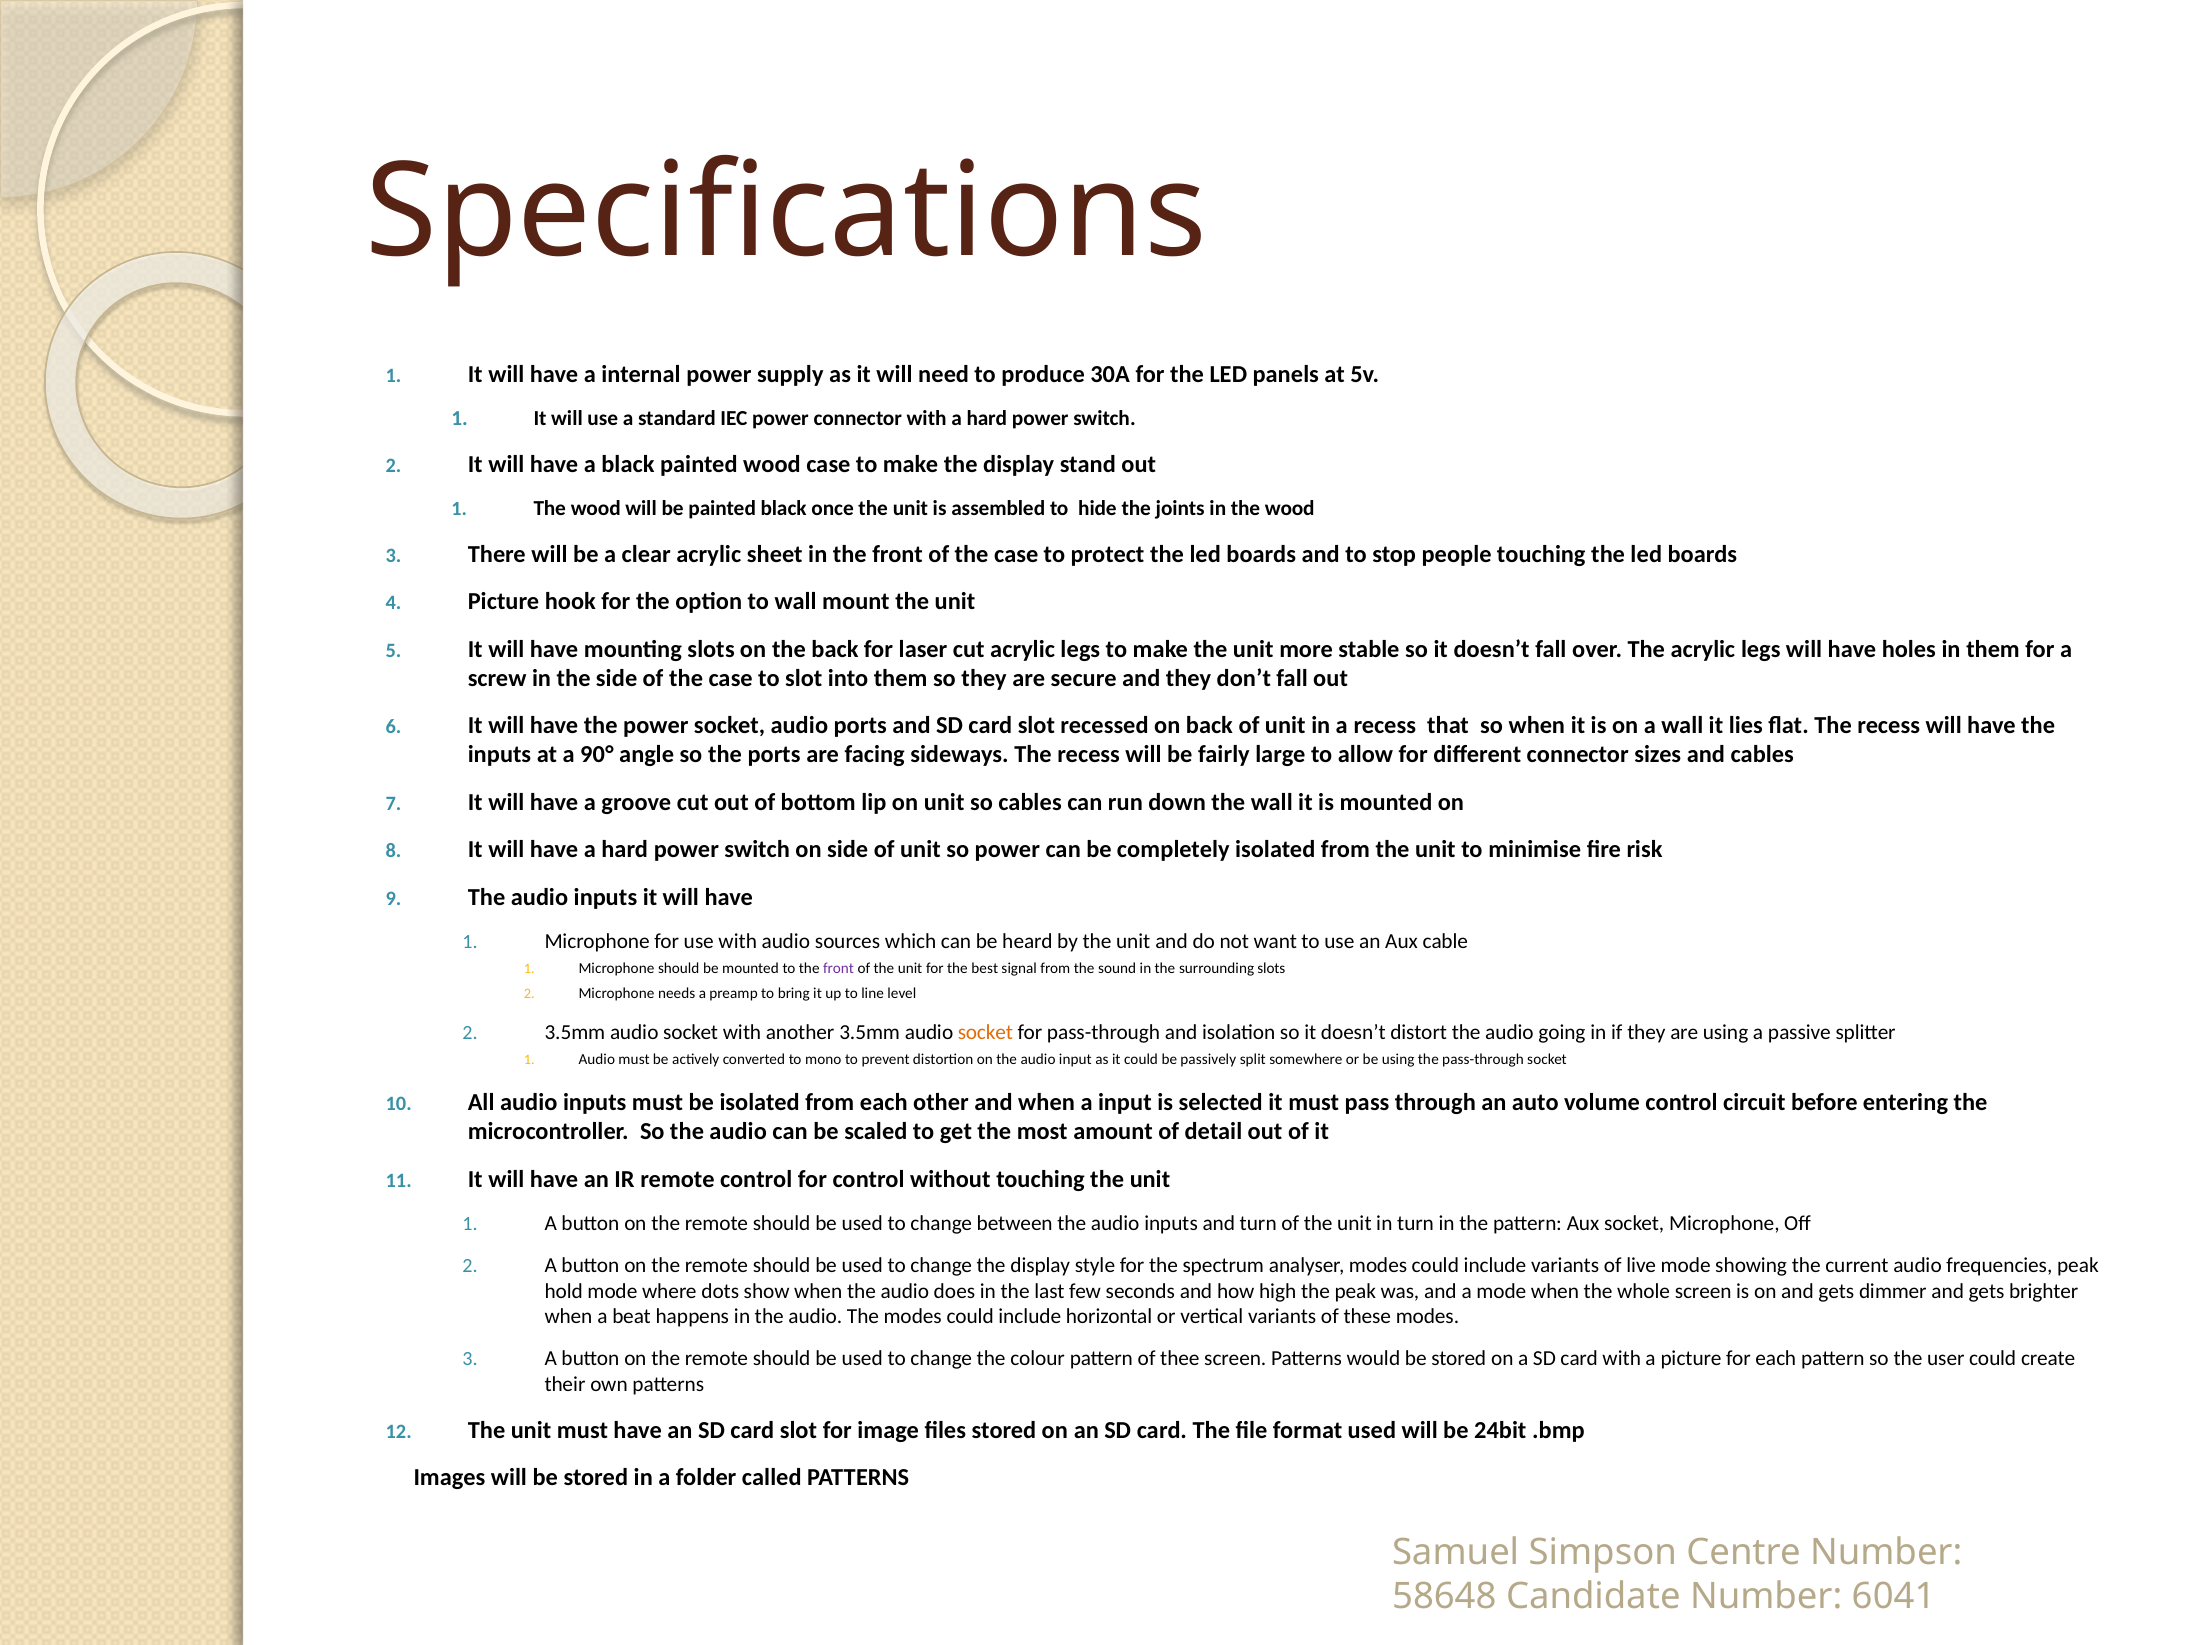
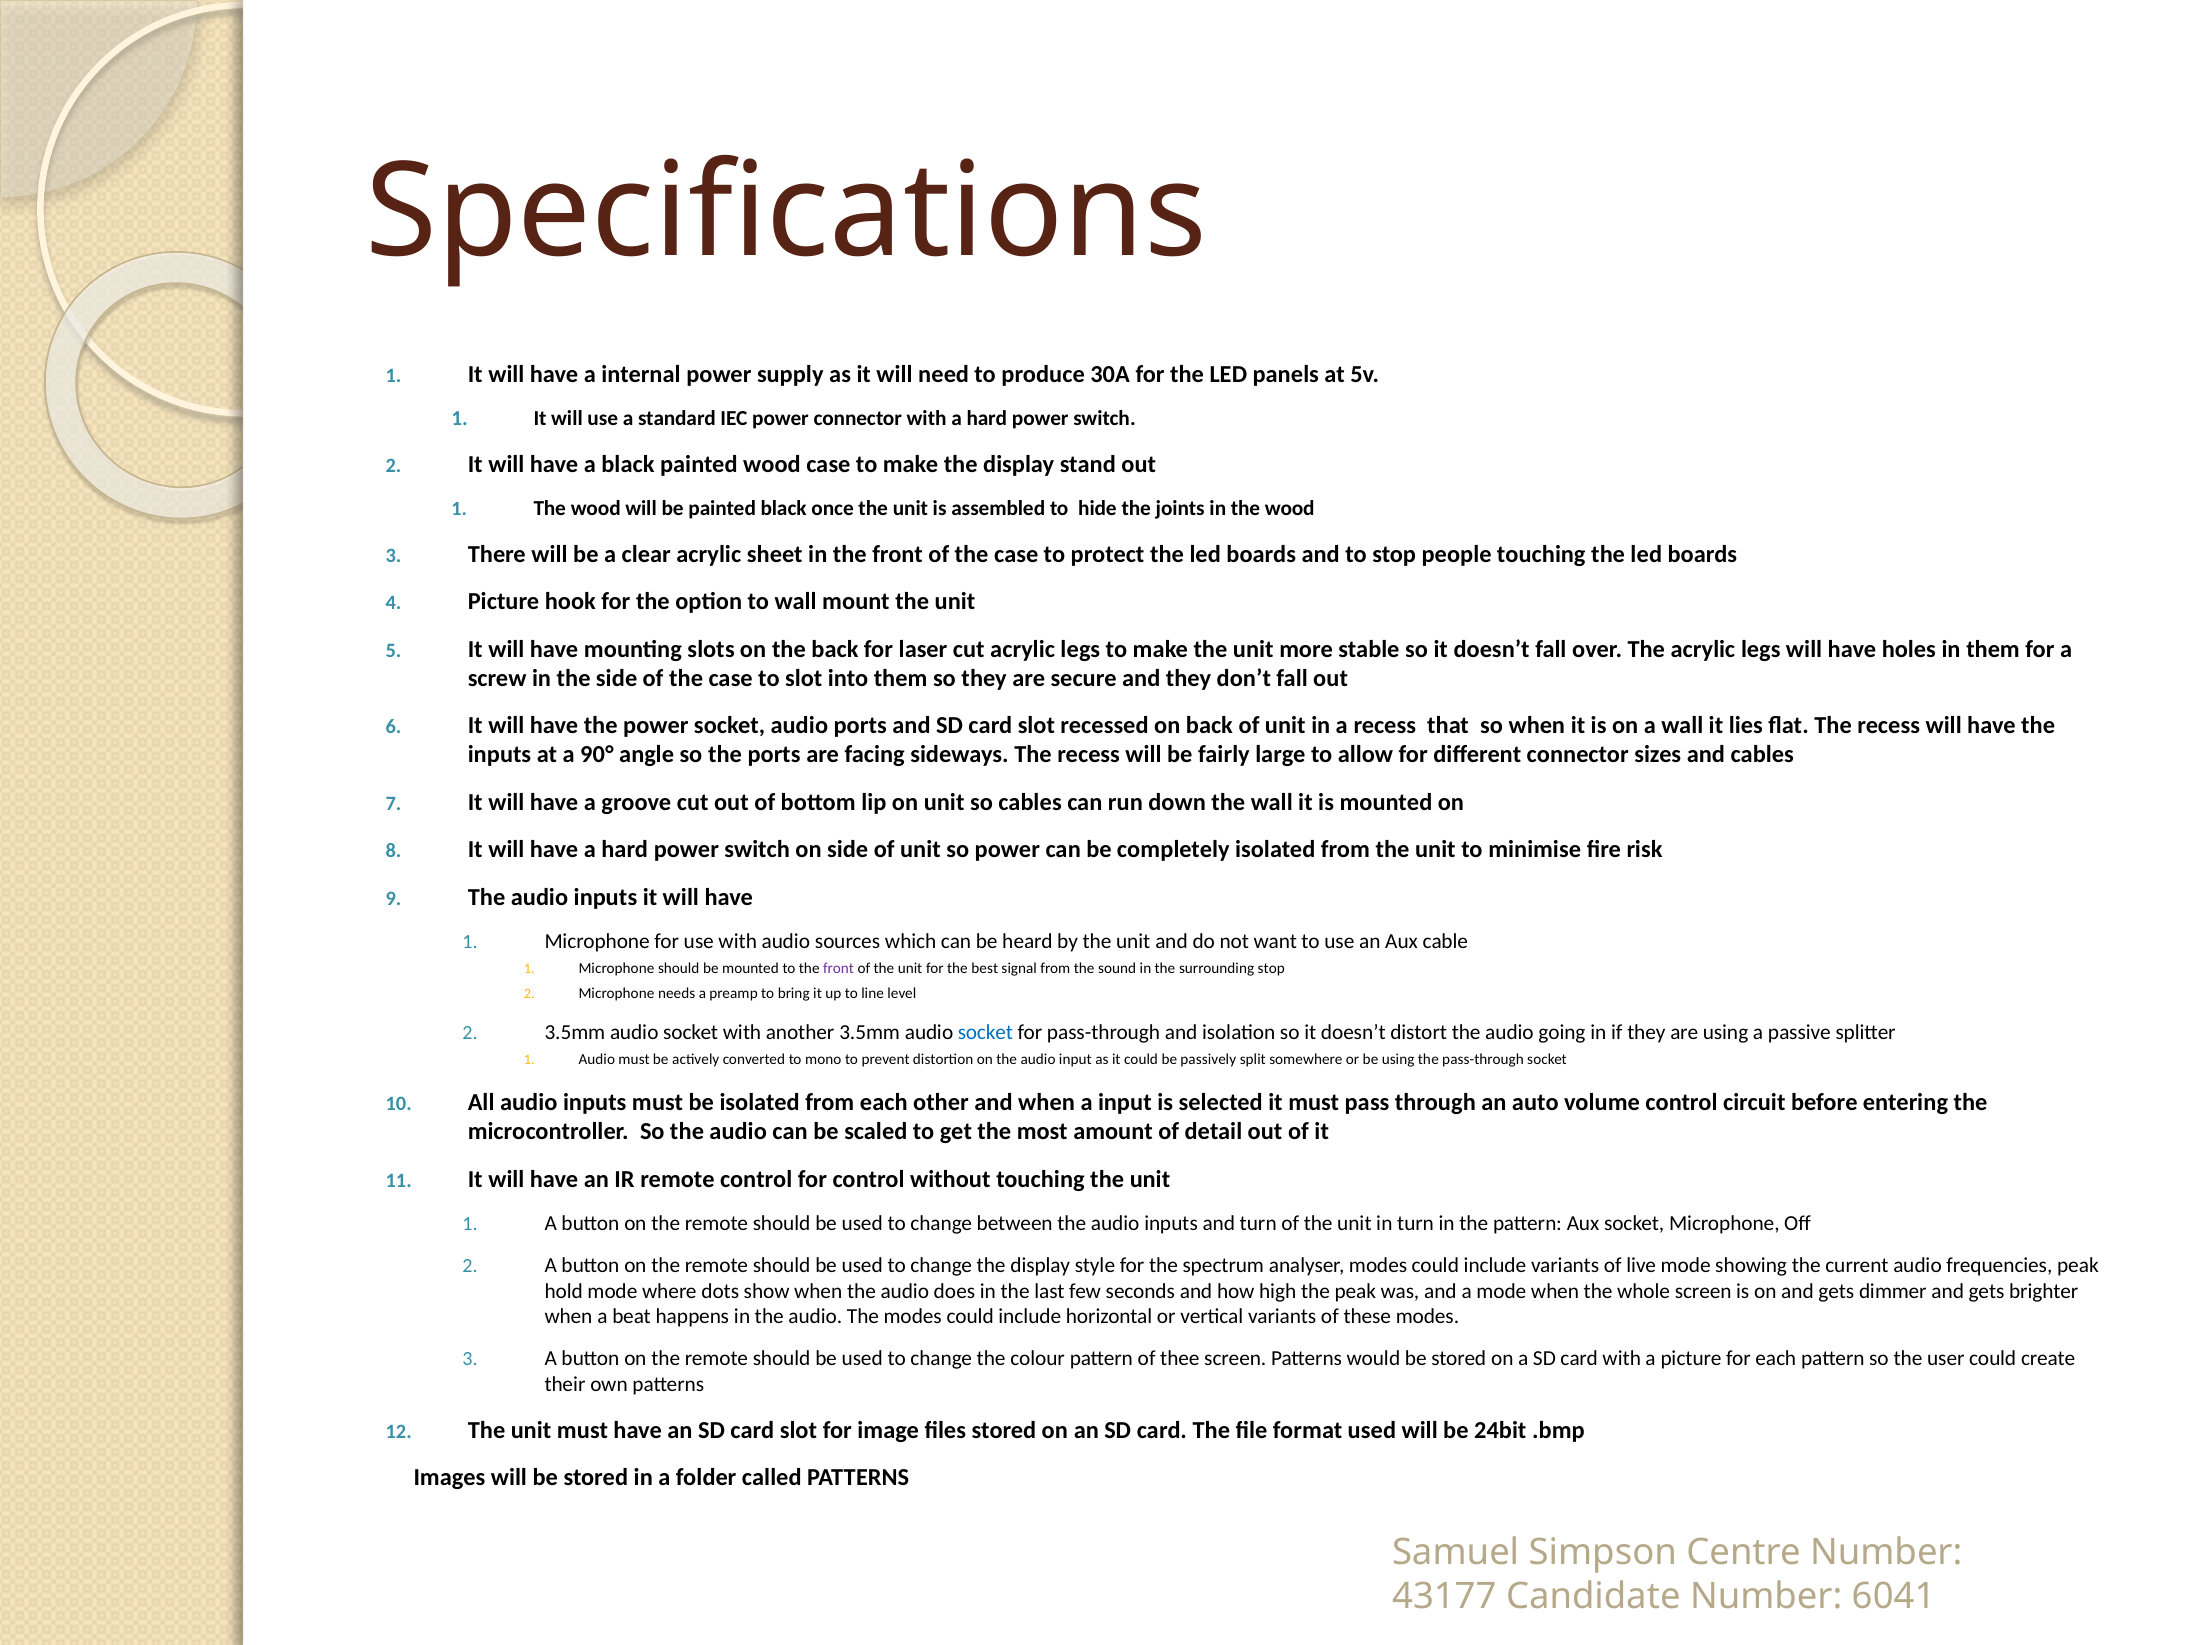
surrounding slots: slots -> stop (1271, 969)
socket colour: orange -> blue (985, 1032)
58648: 58648 -> 43177 (1444, 1596)
